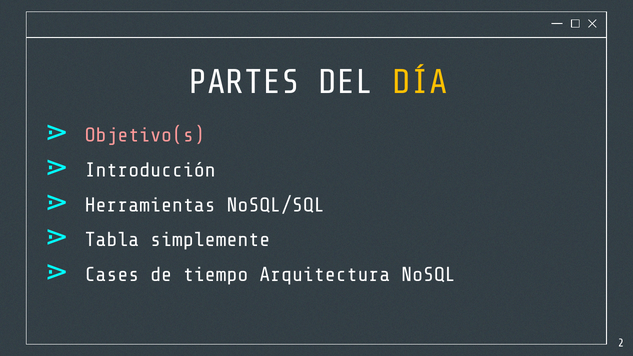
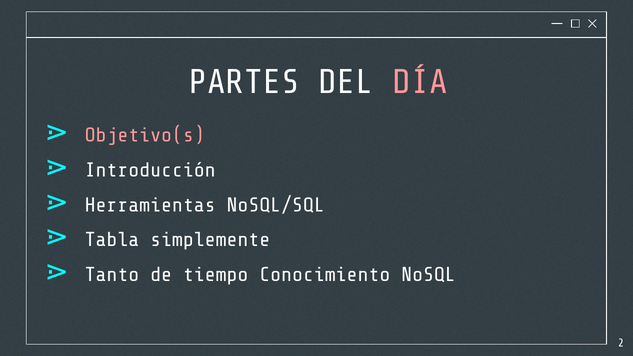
DÍA colour: yellow -> pink (420, 82)
Cases: Cases -> Tanto (112, 275)
Arquitectura: Arquitectura -> Conocimiento (325, 275)
